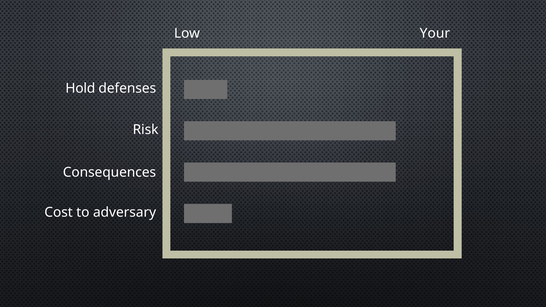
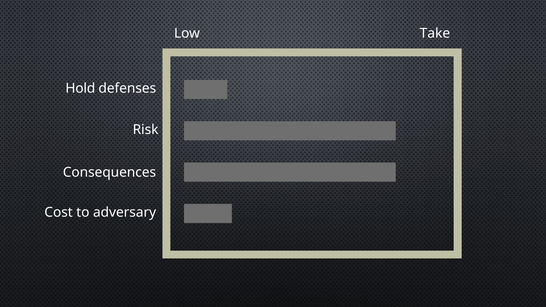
Your: Your -> Take (435, 33)
